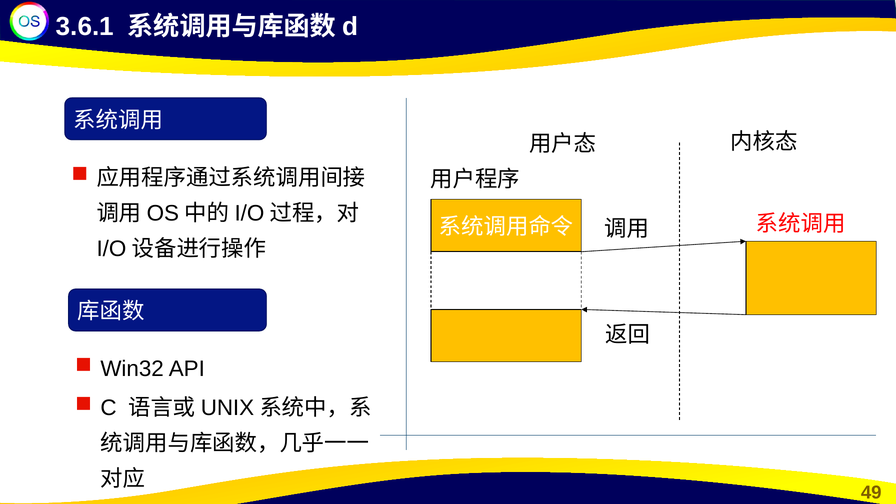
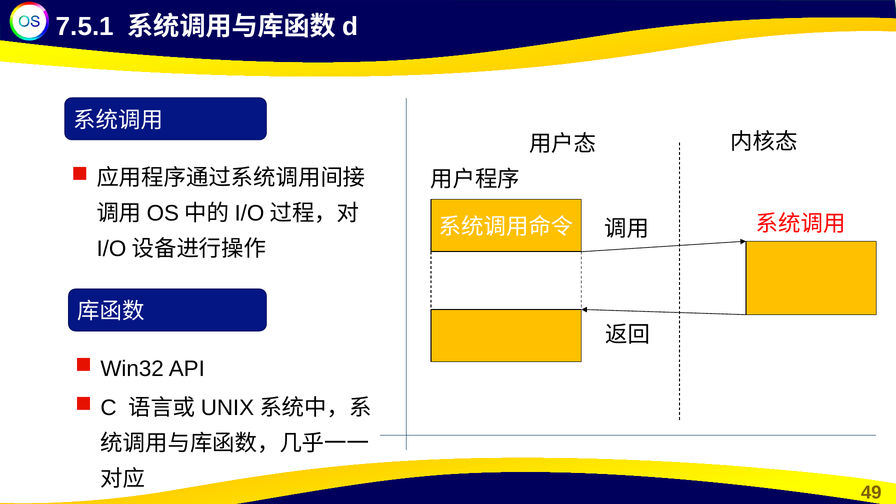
3.6.1: 3.6.1 -> 7.5.1 (85, 27)
